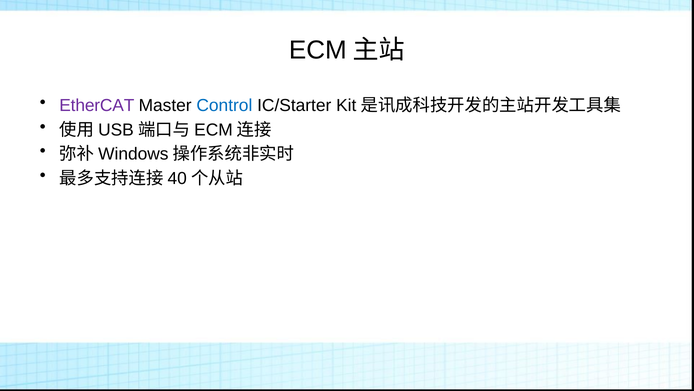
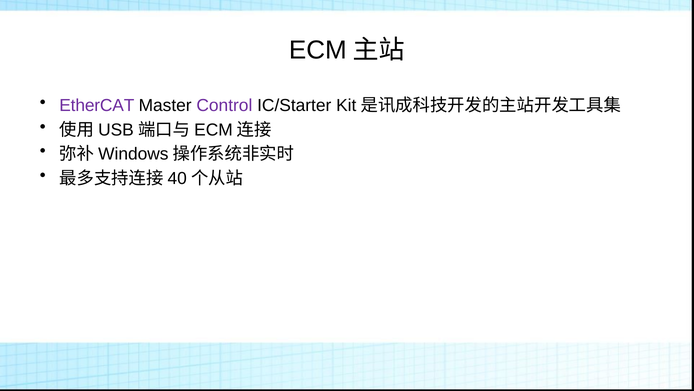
Control colour: blue -> purple (224, 105)
